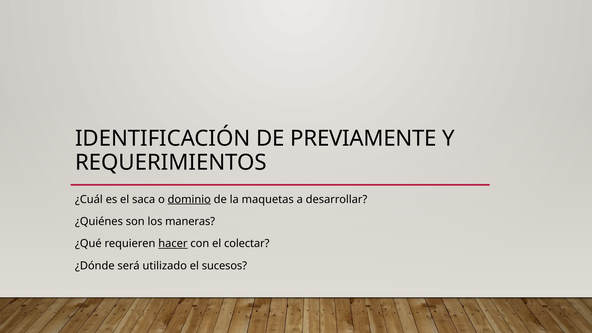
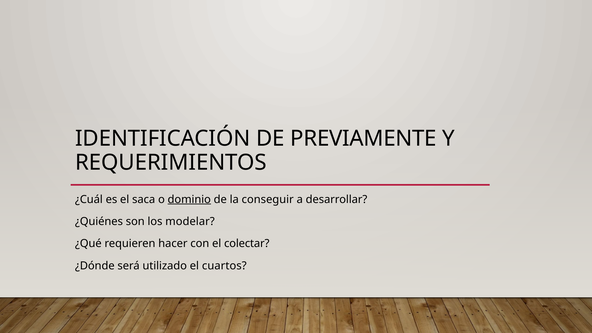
maquetas: maquetas -> conseguir (268, 199)
maneras: maneras -> modelar (190, 221)
hacer underline: present -> none (173, 244)
sucesos: sucesos -> cuartos (224, 266)
